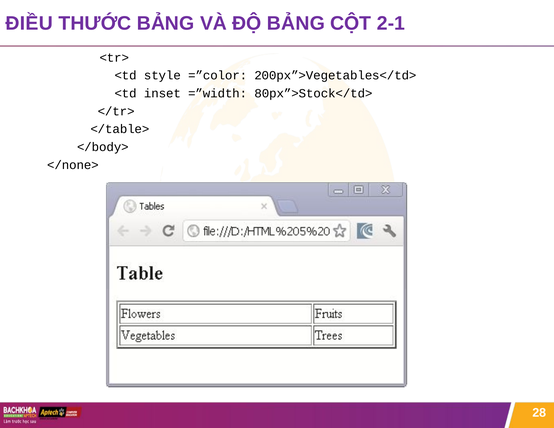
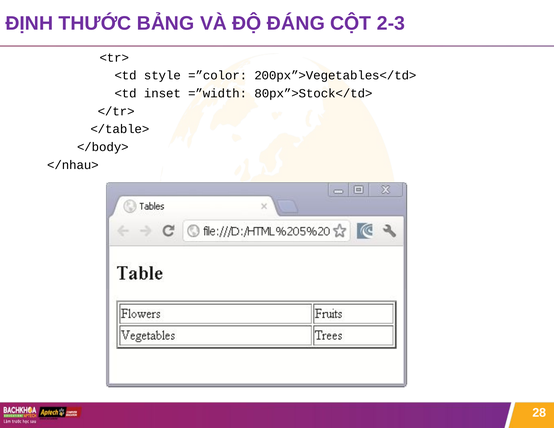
ĐIỀU: ĐIỀU -> ĐỊNH (29, 23)
ĐỘ BẢNG: BẢNG -> ĐÁNG (296, 23)
2-1: 2-1 -> 2-3 (391, 23)
</none>: </none> -> </nhau> (73, 165)
